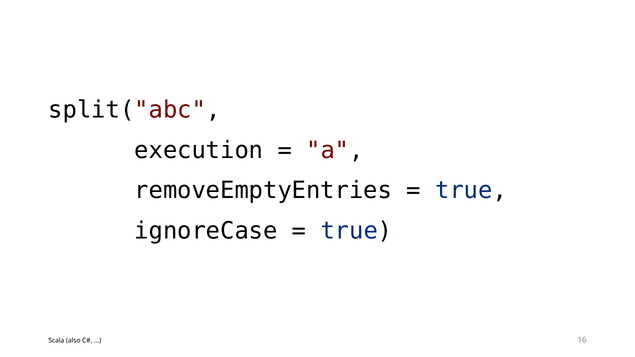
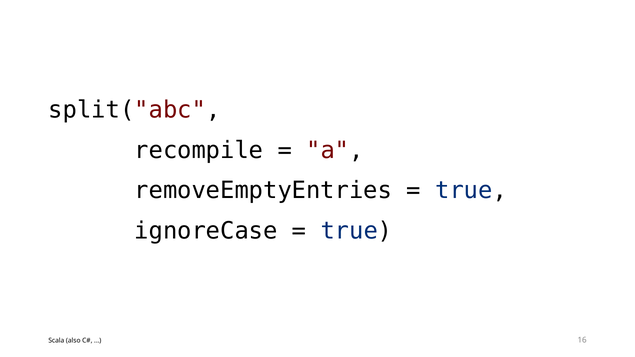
execution: execution -> recompile (199, 150)
